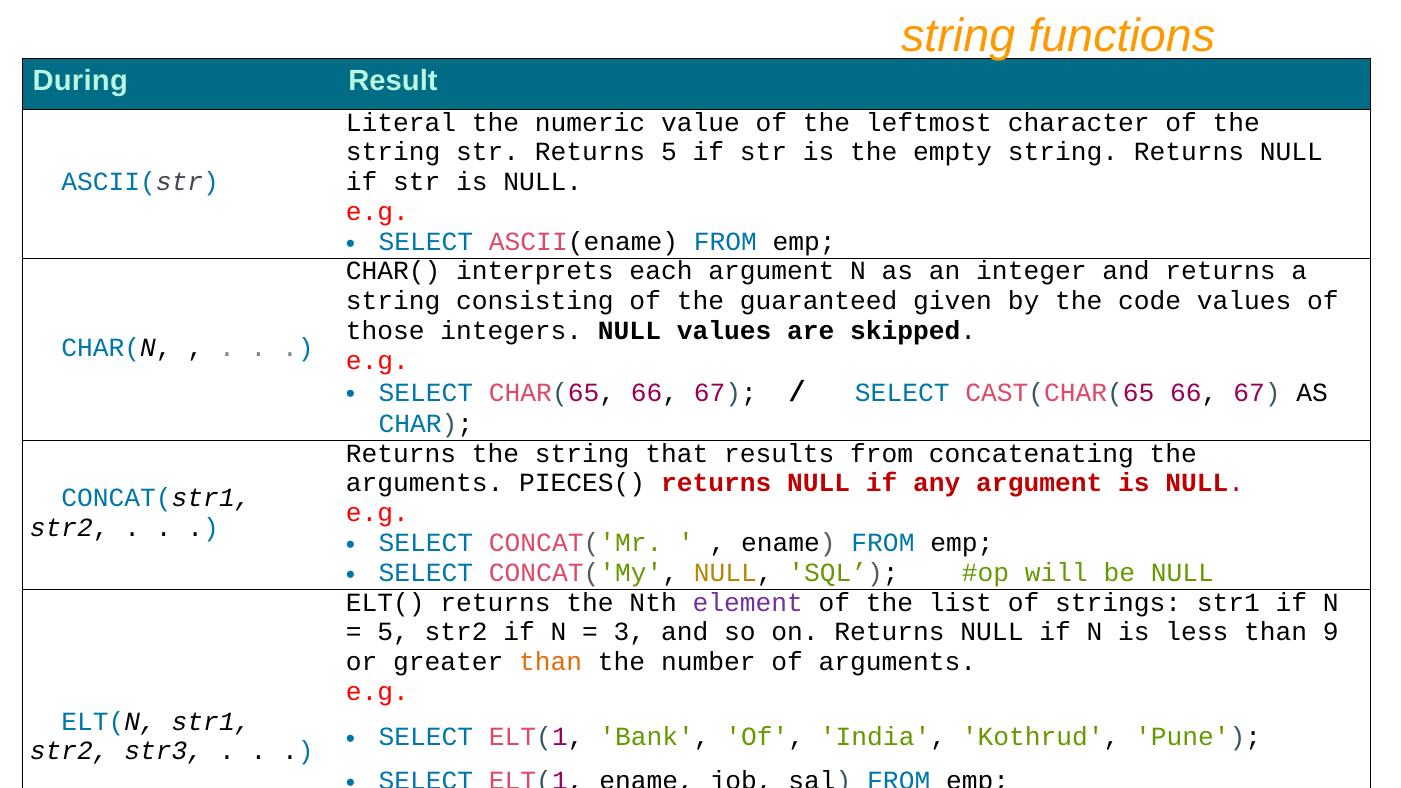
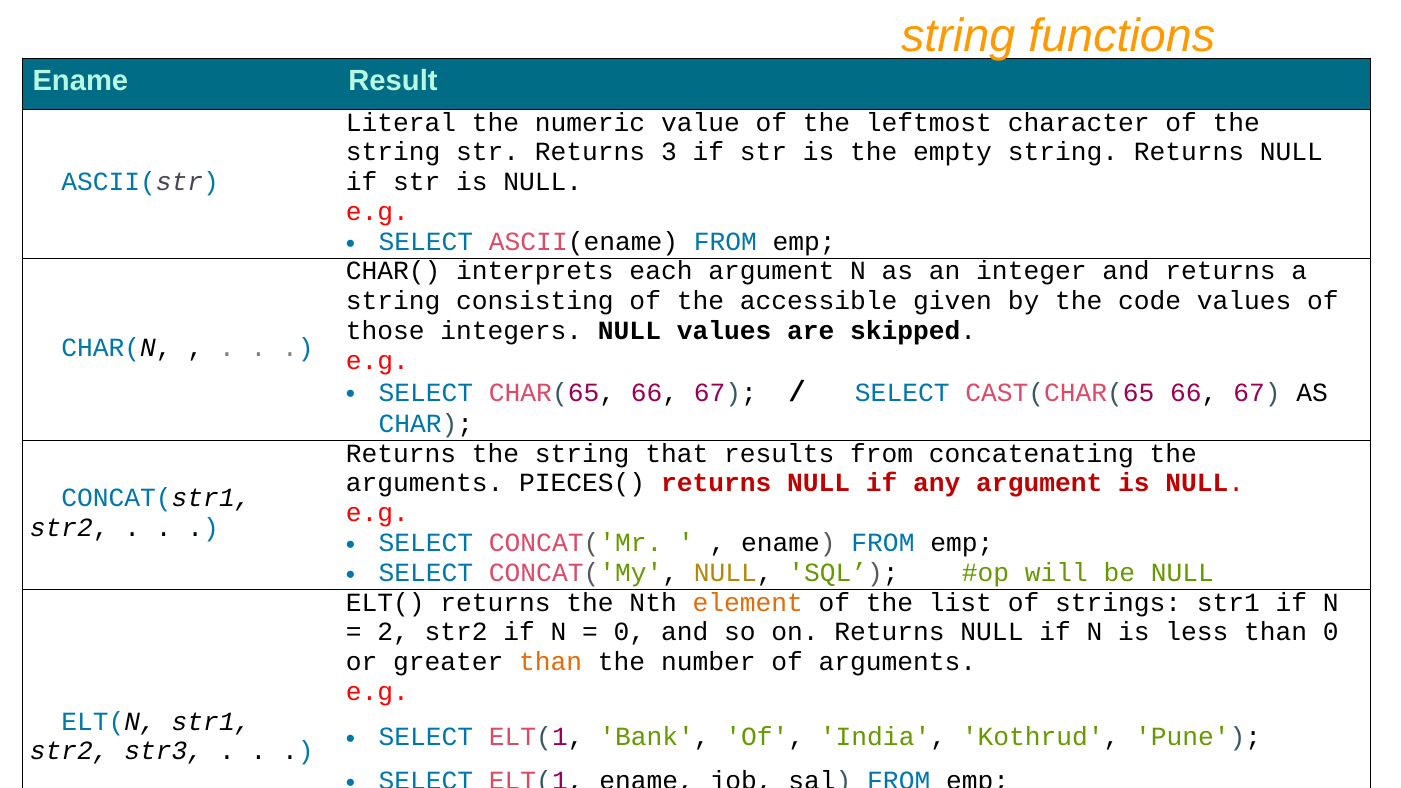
During: During -> Ename (80, 80)
Returns 5: 5 -> 3 (669, 152)
guaranteed: guaranteed -> accessible (819, 301)
element colour: purple -> orange (748, 602)
5: 5 -> 2 (393, 632)
3: 3 -> 0 (629, 632)
than 9: 9 -> 0 (1331, 632)
